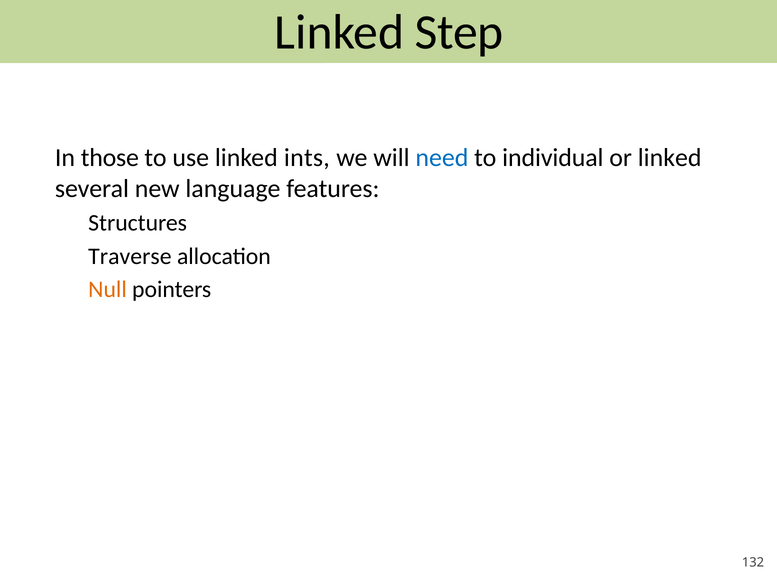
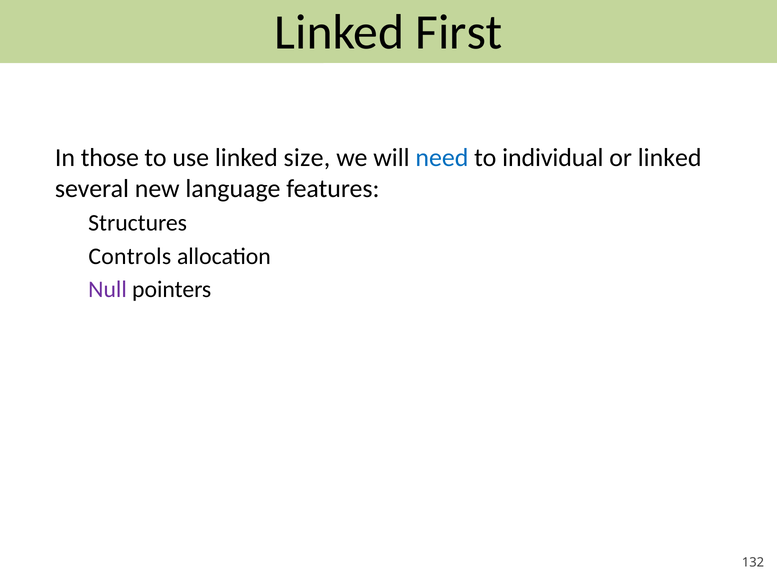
Step: Step -> First (459, 33)
ints: ints -> size (307, 158)
Traverse: Traverse -> Controls (130, 256)
Null colour: orange -> purple (108, 290)
